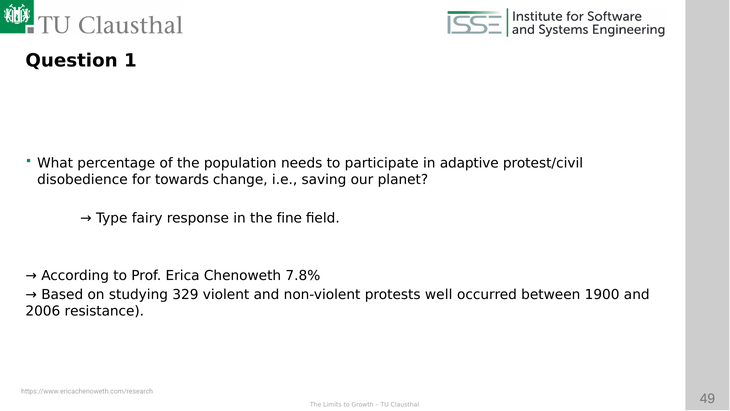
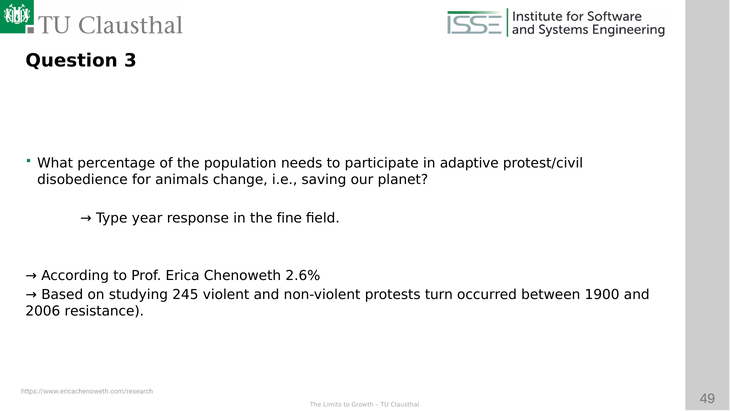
1: 1 -> 3 (130, 61)
towards: towards -> animals (182, 180)
fairy: fairy -> year (147, 218)
7.8%: 7.8% -> 2.6% (303, 275)
329: 329 -> 245 (185, 294)
well: well -> turn (439, 294)
